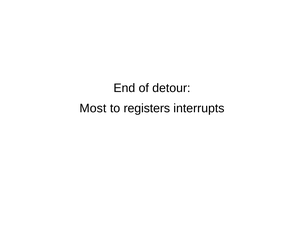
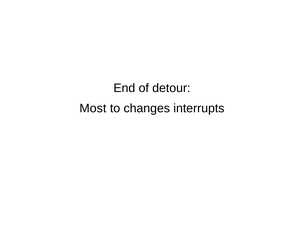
registers: registers -> changes (147, 108)
